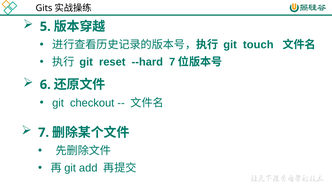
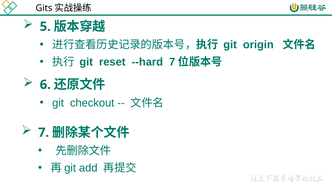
touch: touch -> origin (258, 45)
